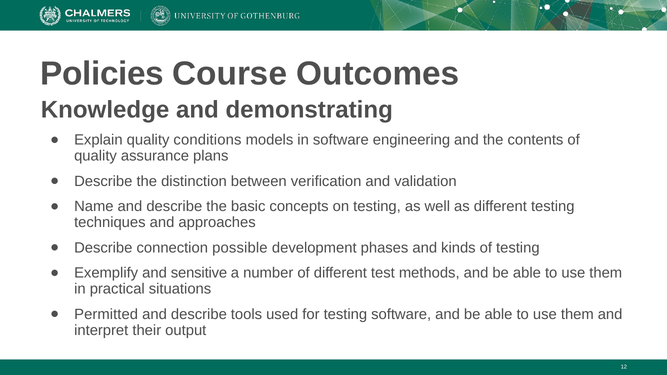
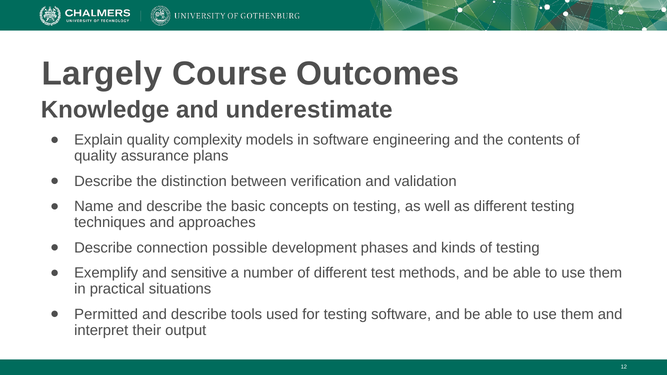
Policies: Policies -> Largely (102, 74)
demonstrating: demonstrating -> underestimate (309, 110)
conditions: conditions -> complexity (208, 140)
